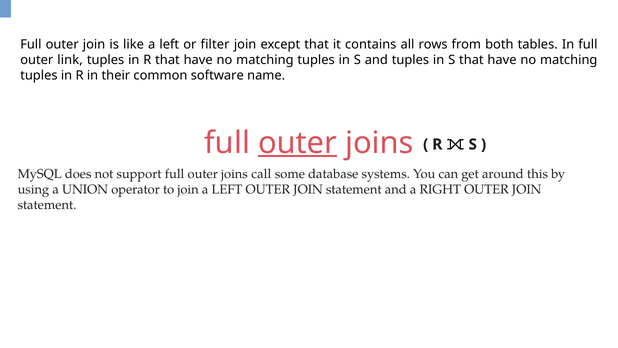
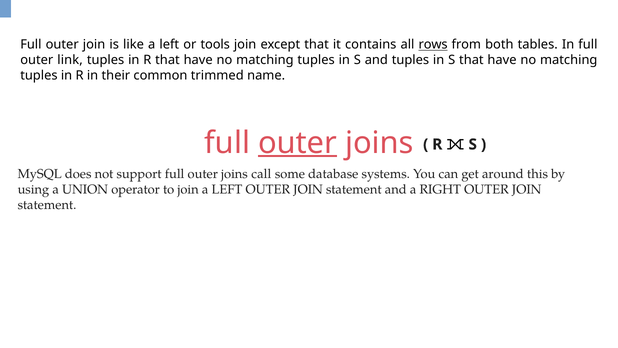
filter: filter -> tools (215, 45)
rows underline: none -> present (433, 45)
software: software -> trimmed (217, 75)
